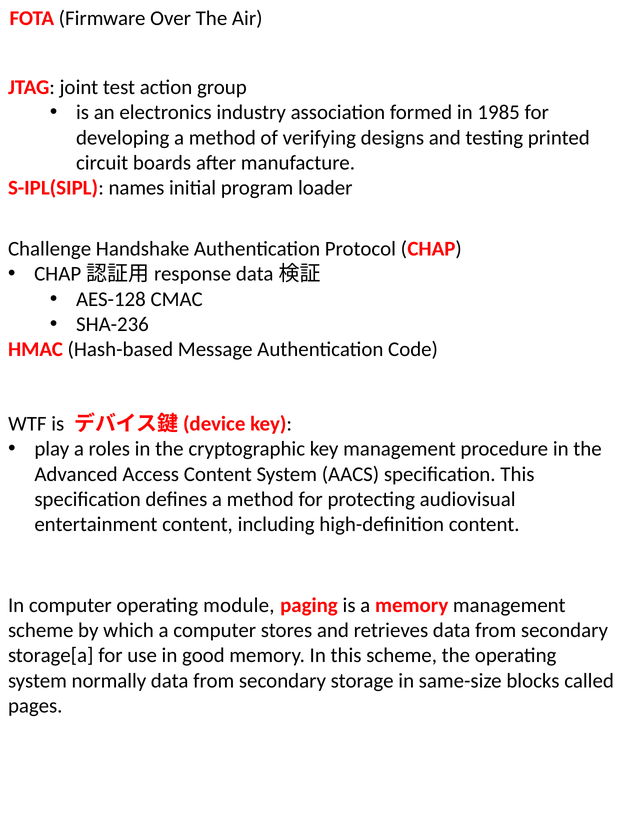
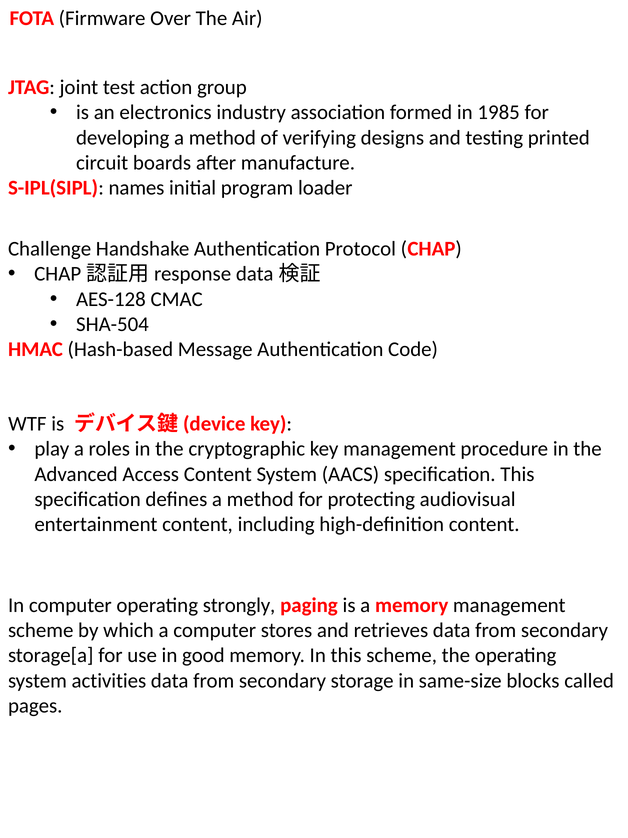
SHA-236: SHA-236 -> SHA-504 (112, 324)
module: module -> strongly (239, 605)
normally: normally -> activities (109, 680)
